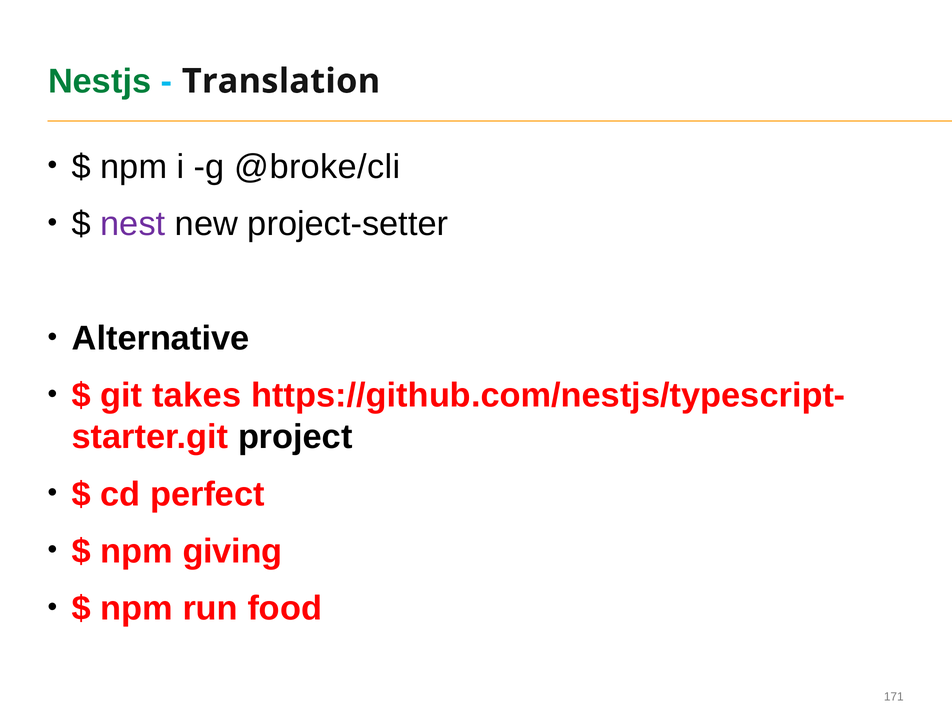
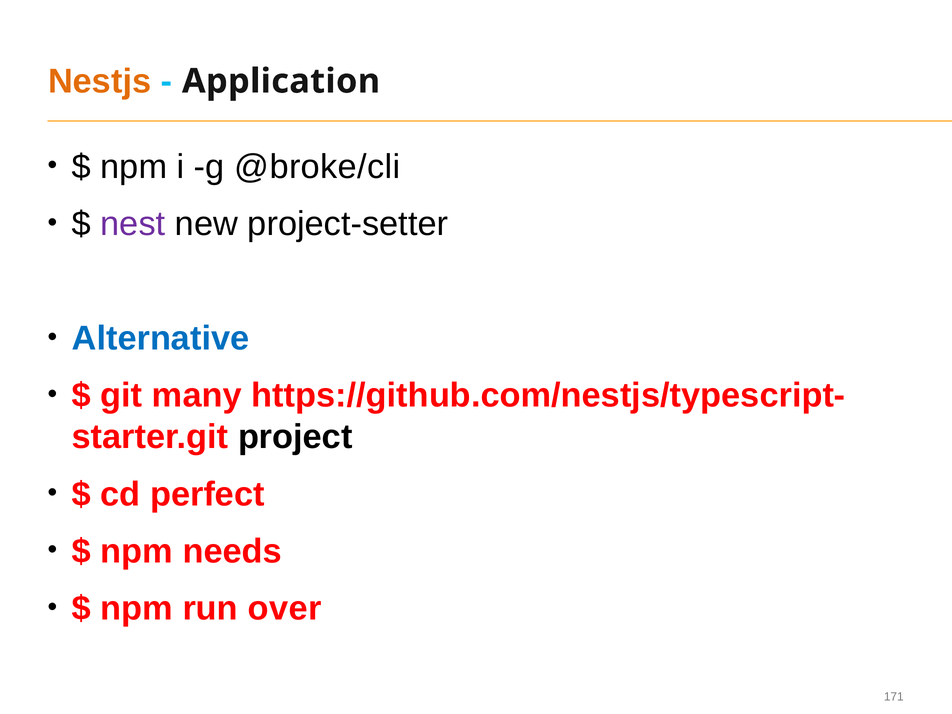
Nestjs colour: green -> orange (100, 81)
Translation: Translation -> Application (281, 81)
Alternative colour: black -> blue (161, 338)
takes: takes -> many (197, 396)
giving: giving -> needs (232, 551)
food: food -> over (285, 609)
